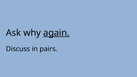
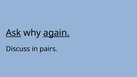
Ask underline: none -> present (13, 33)
